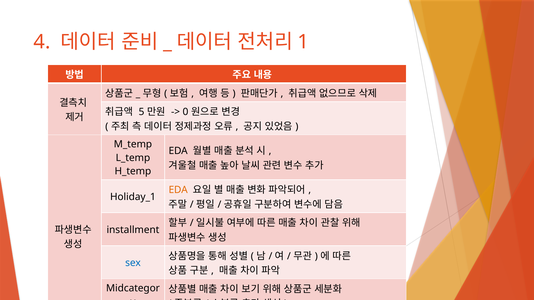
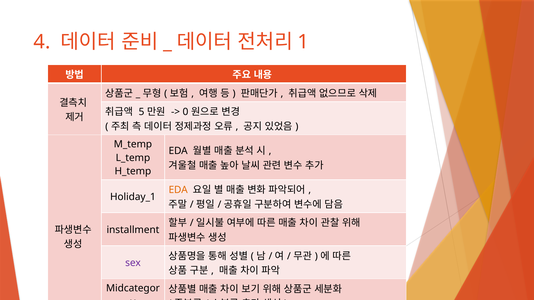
sex colour: blue -> purple (133, 263)
